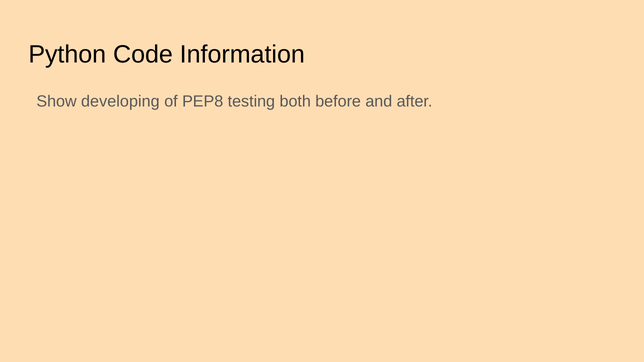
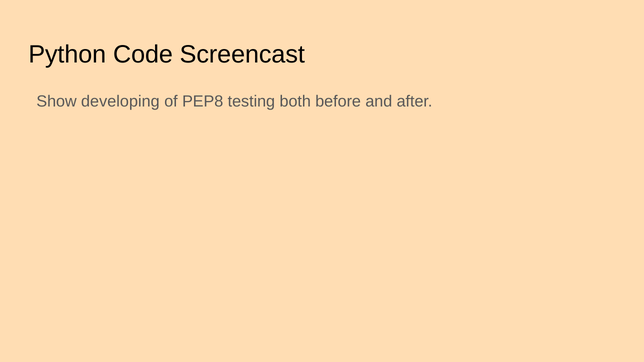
Information: Information -> Screencast (242, 55)
